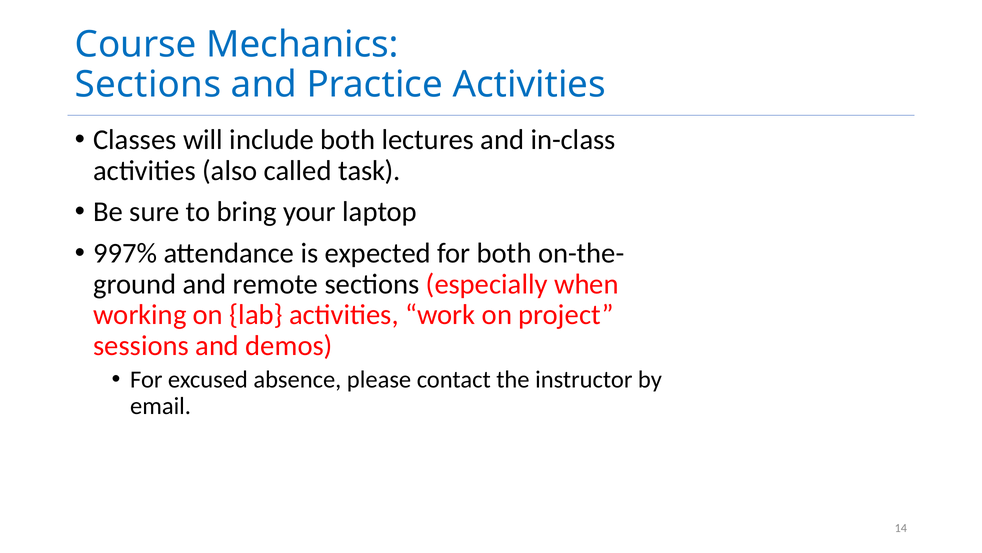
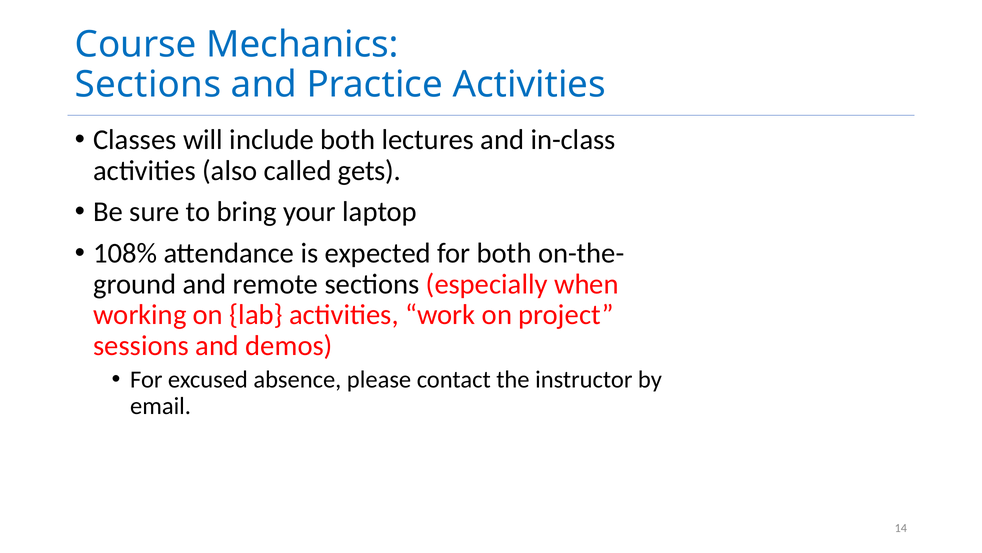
task: task -> gets (369, 171)
997%: 997% -> 108% (125, 253)
